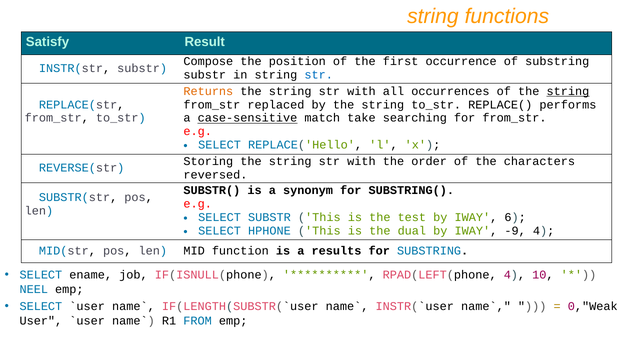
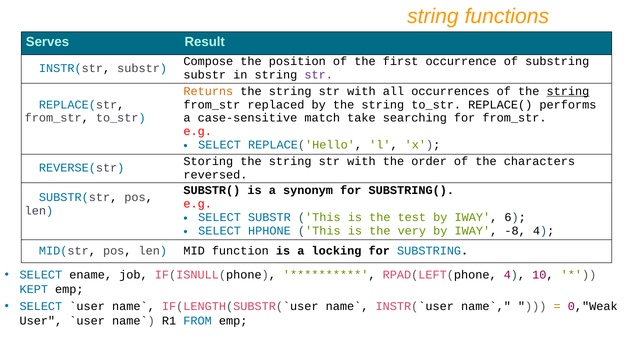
Satisfy: Satisfy -> Serves (47, 42)
str colour: blue -> purple (319, 75)
case-sensitive underline: present -> none (247, 118)
dual: dual -> very (412, 231)
-9: -9 -> -8 (515, 231)
results: results -> locking (336, 251)
NEEL: NEEL -> KEPT (34, 289)
